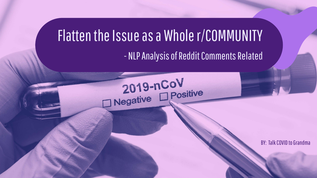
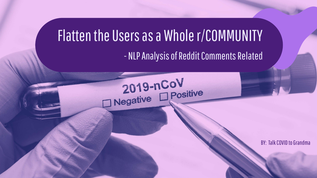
Issue: Issue -> Users (126, 36)
